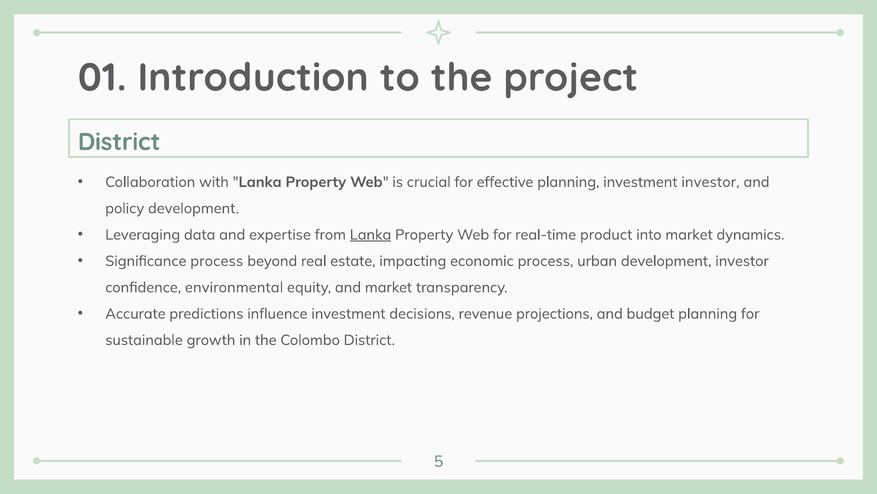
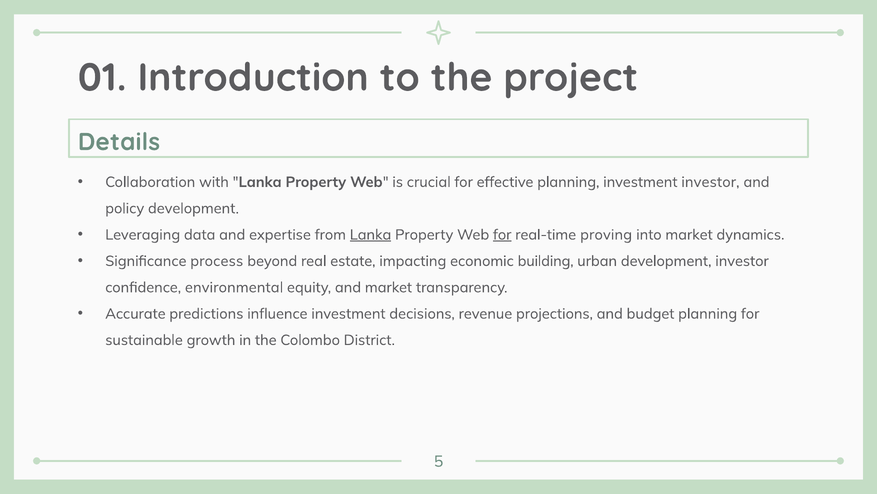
District: District -> Details (119, 142)
for underline: none -> present (502, 234)
product: product -> proving (606, 234)
economic process: process -> building (546, 261)
